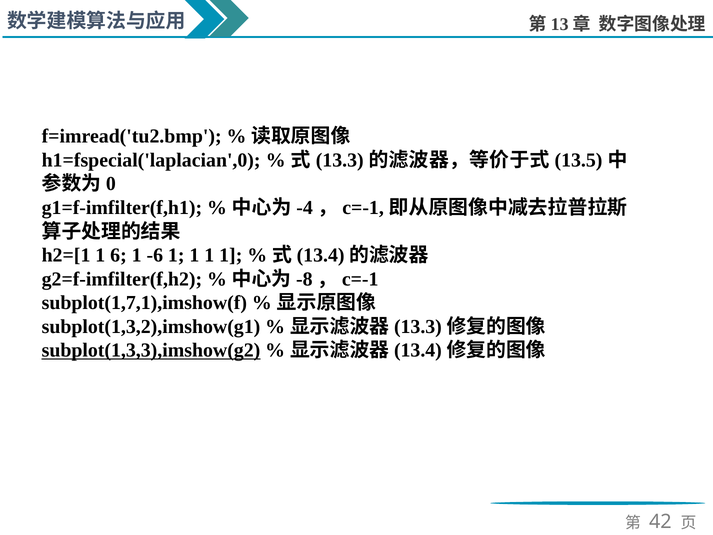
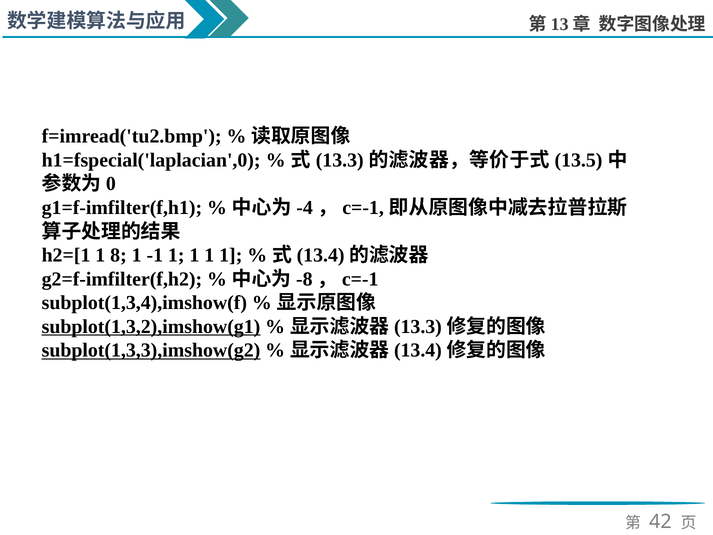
6: 6 -> 8 (118, 255)
-6: -6 -> -1 (155, 255)
subplot(1,7,1),imshow(f: subplot(1,7,1),imshow(f -> subplot(1,3,4),imshow(f (144, 303)
subplot(1,3,2),imshow(g1 underline: none -> present (151, 326)
